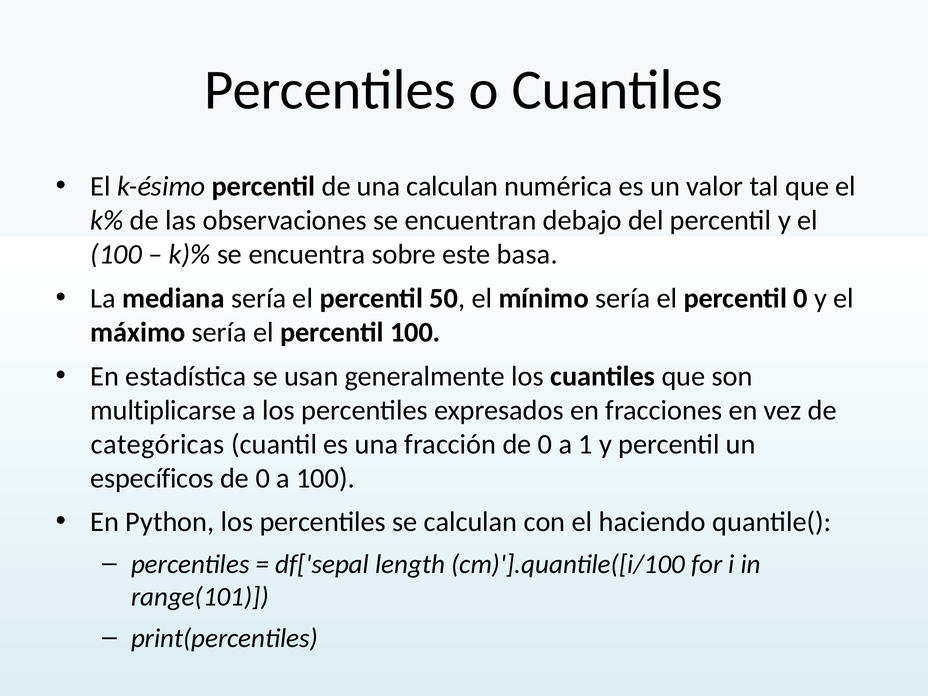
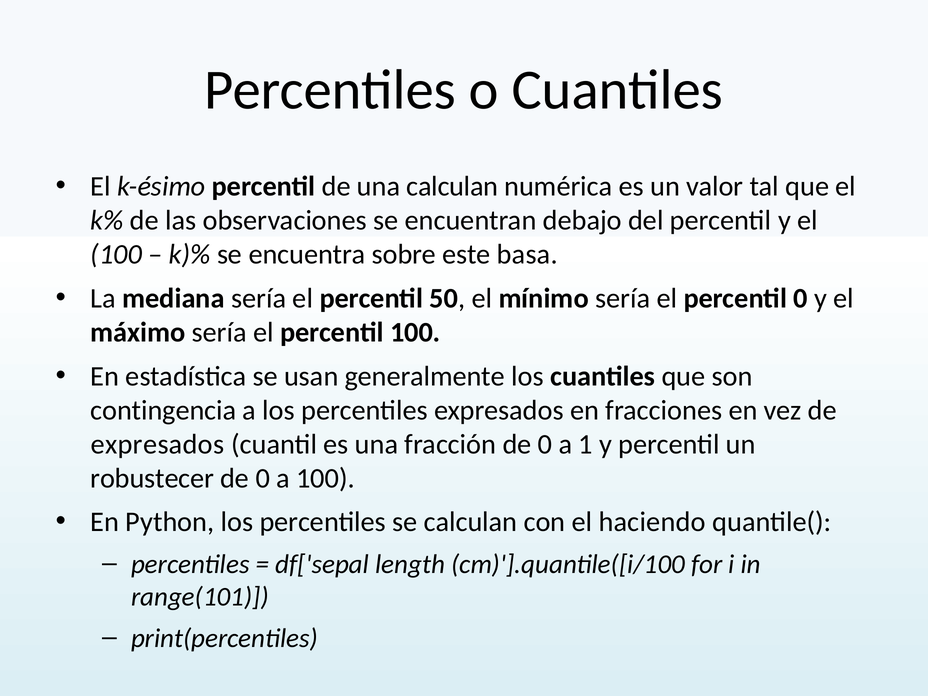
multiplicarse: multiplicarse -> contingencia (163, 410)
categóricas: categóricas -> expresados (158, 444)
específicos: específicos -> robustecer (152, 478)
